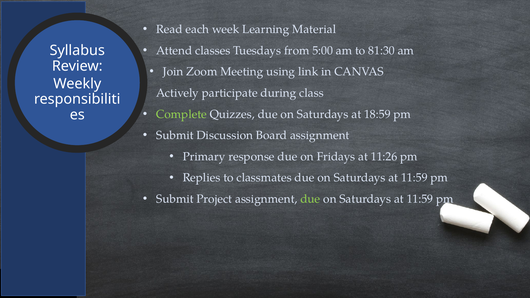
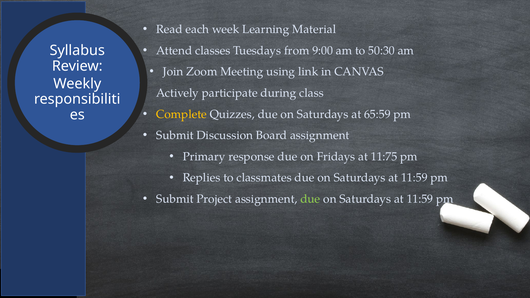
5:00: 5:00 -> 9:00 (323, 51)
81:30: 81:30 -> 50:30 (382, 51)
Complete colour: light green -> yellow (182, 114)
18:59: 18:59 -> 65:59 (377, 114)
11:26: 11:26 -> 11:75 (384, 157)
